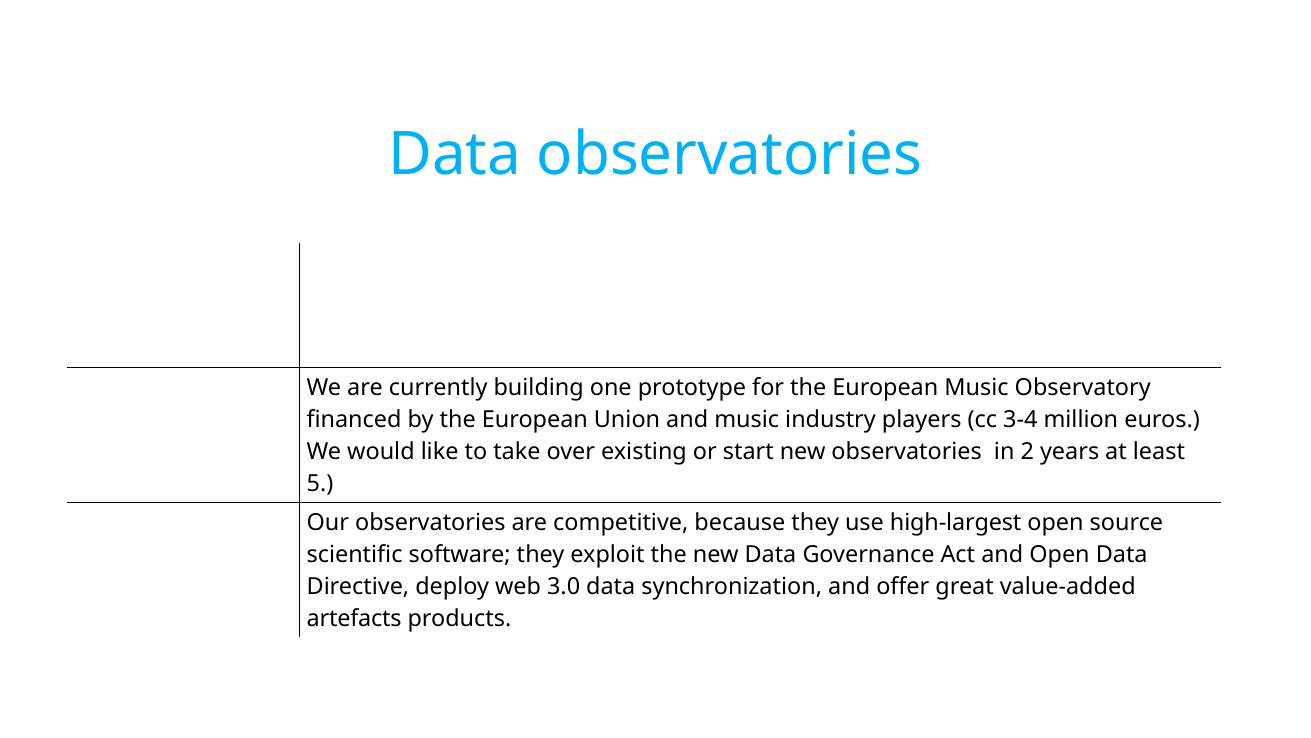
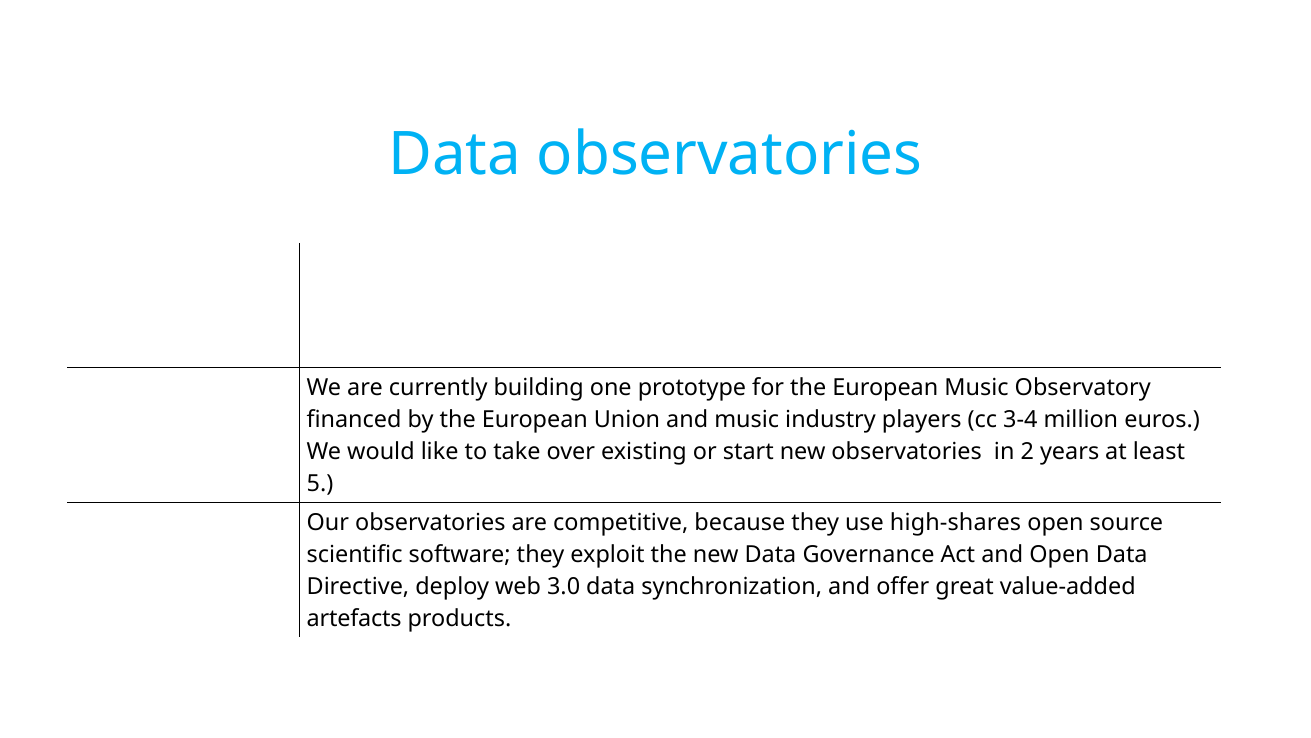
high-largest: high-largest -> high-shares (956, 523)
